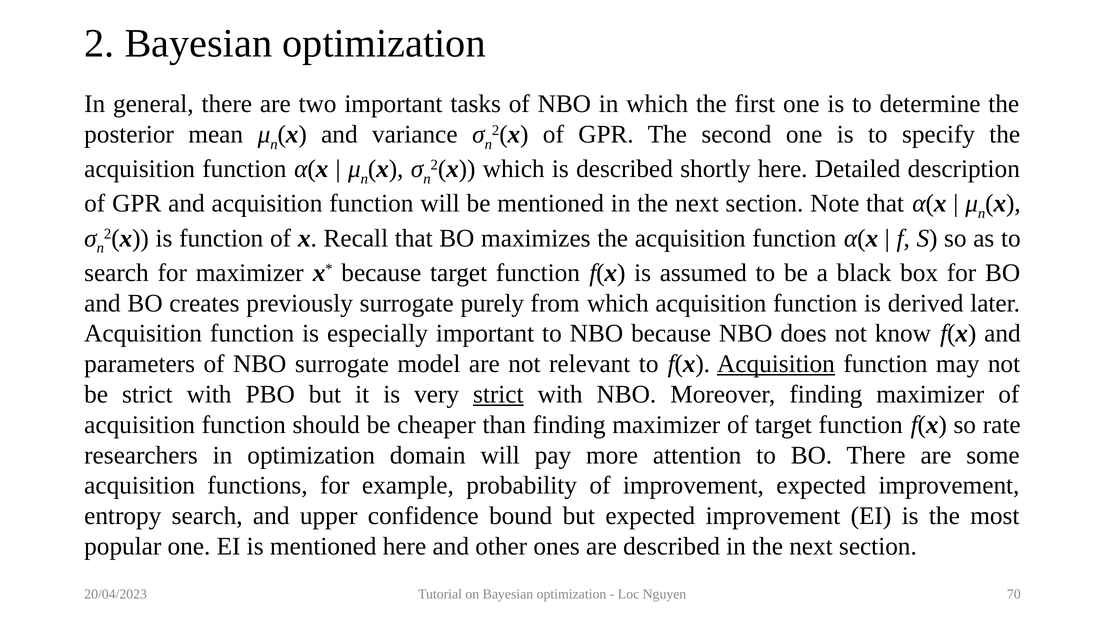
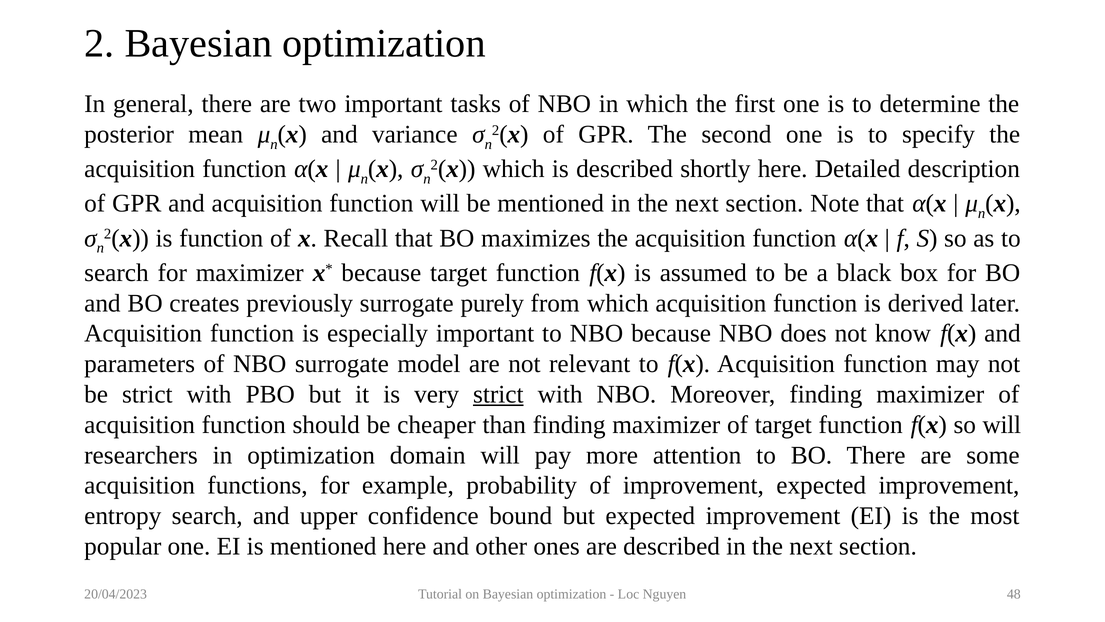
Acquisition underline: present -> none (776, 364)
so rate: rate -> will (1002, 424)
70: 70 -> 48 (1014, 594)
